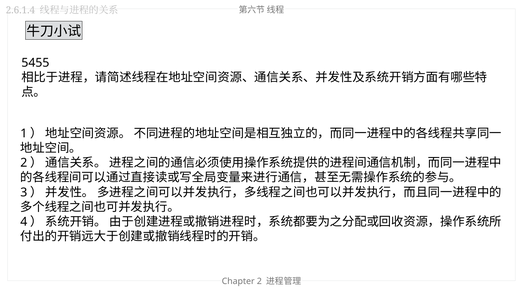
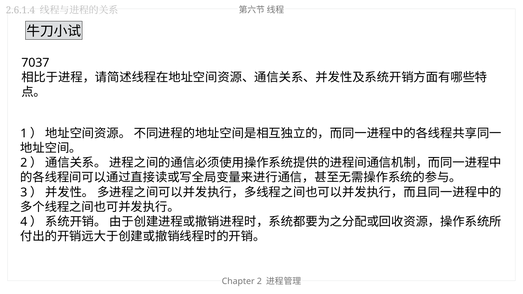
5455: 5455 -> 7037 (35, 63)
